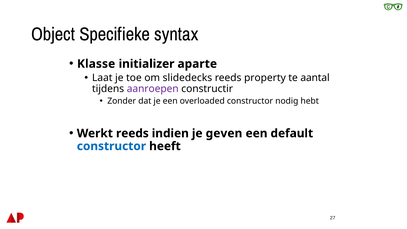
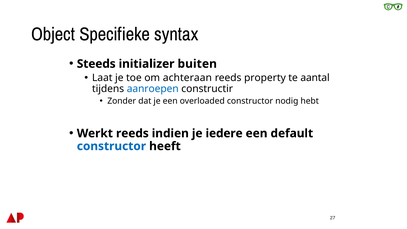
Klasse: Klasse -> Steeds (96, 64)
aparte: aparte -> buiten (197, 64)
slidedecks: slidedecks -> achteraan (187, 78)
aanroepen colour: purple -> blue (153, 89)
geven: geven -> iedere (224, 133)
